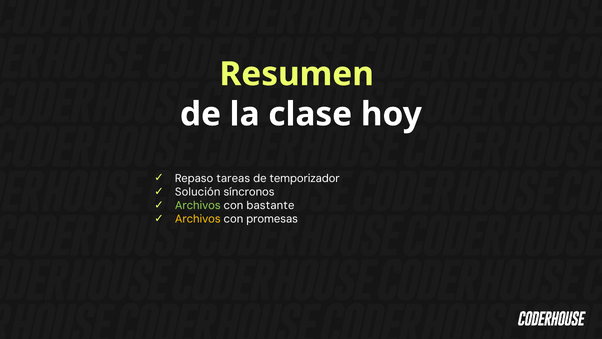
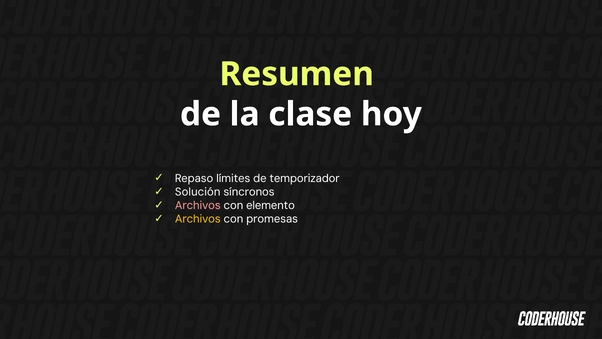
tareas: tareas -> límites (233, 178)
Archivos colour: light green -> pink (198, 205)
bastante: bastante -> elemento (271, 205)
